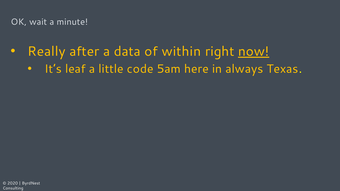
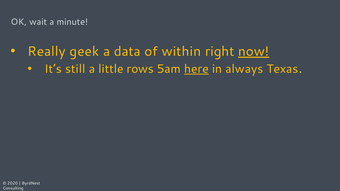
after: after -> geek (84, 52)
leaf: leaf -> still (75, 69)
code: code -> rows (140, 69)
here underline: none -> present (196, 69)
